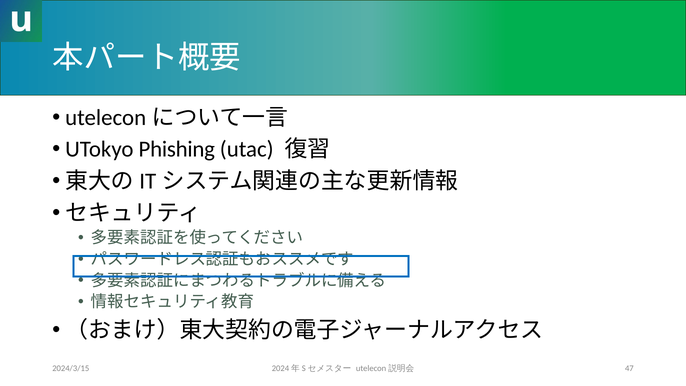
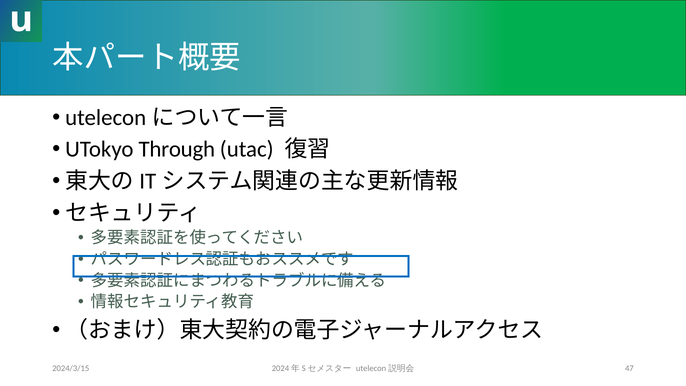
Phishing: Phishing -> Through (177, 149)
